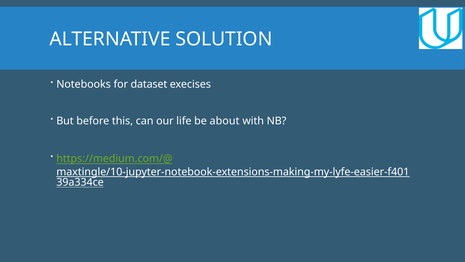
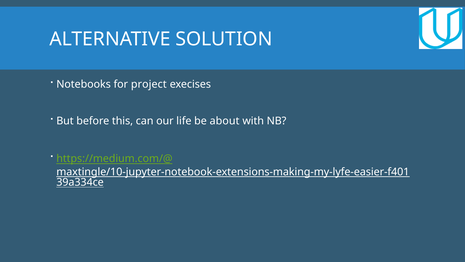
dataset: dataset -> project (149, 84)
